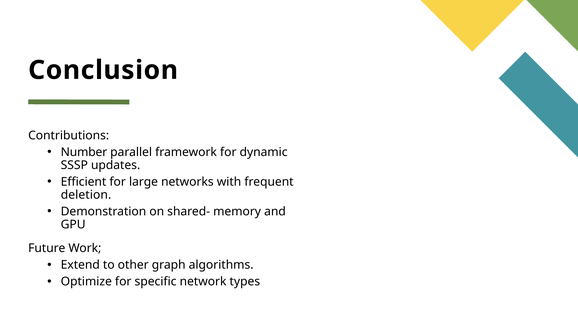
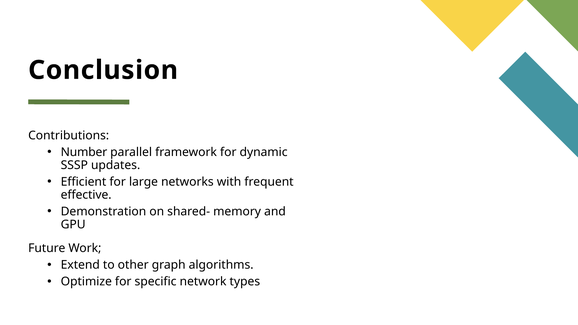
deletion: deletion -> effective (86, 195)
